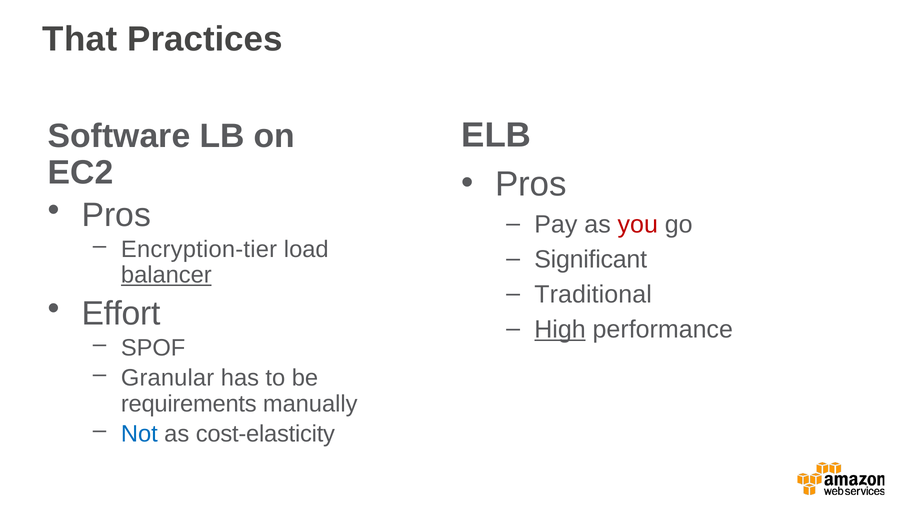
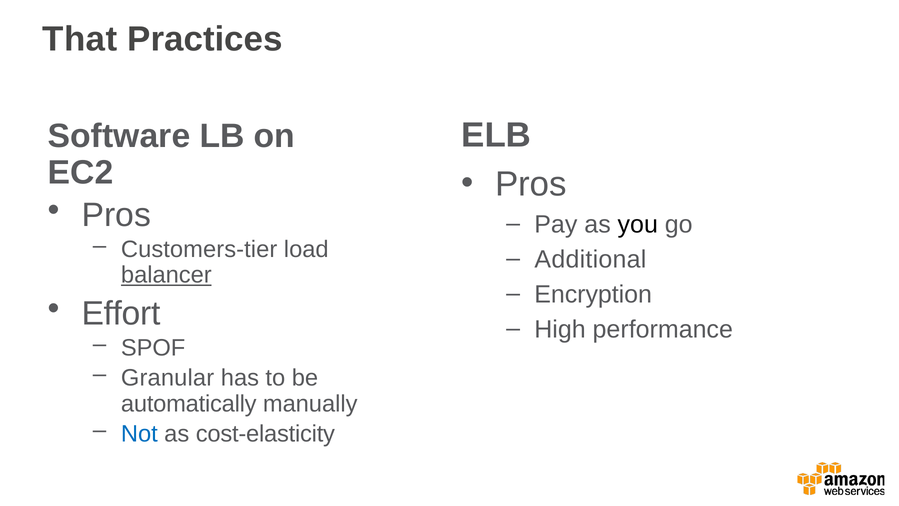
you colour: red -> black (638, 224)
Encryption-tier: Encryption-tier -> Customers-tier (199, 249)
Significant: Significant -> Additional (590, 259)
Traditional: Traditional -> Encryption (593, 294)
High underline: present -> none (560, 329)
requirements: requirements -> automatically (189, 403)
